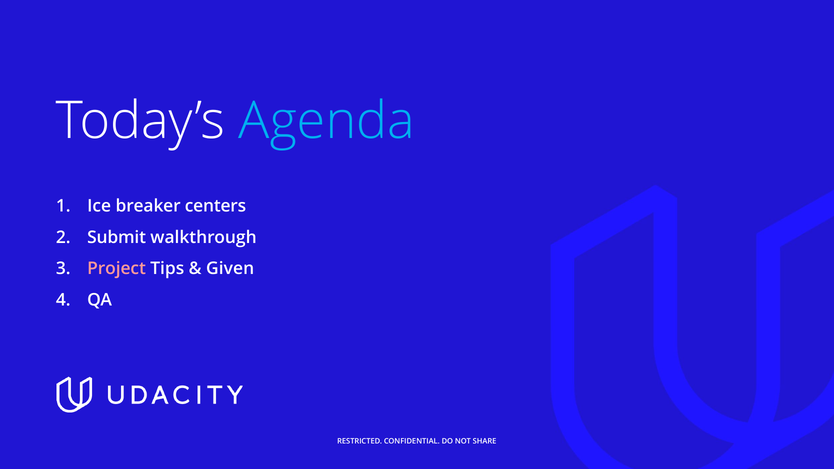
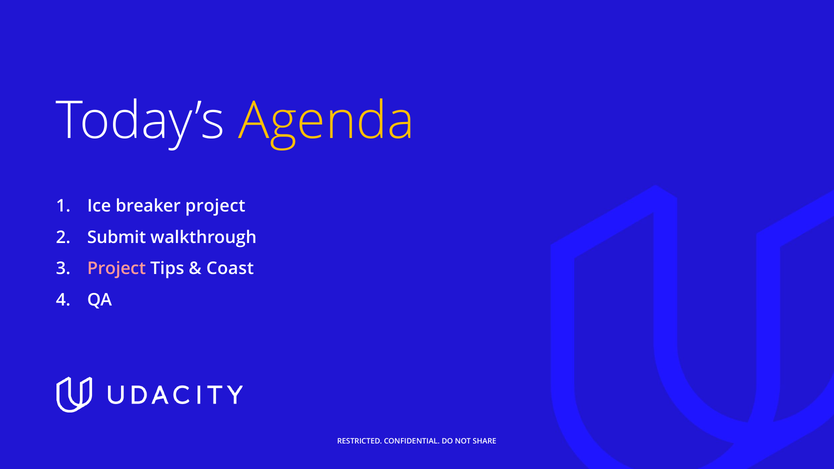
Agenda colour: light blue -> yellow (327, 121)
breaker centers: centers -> project (215, 206)
Given: Given -> Coast (230, 269)
